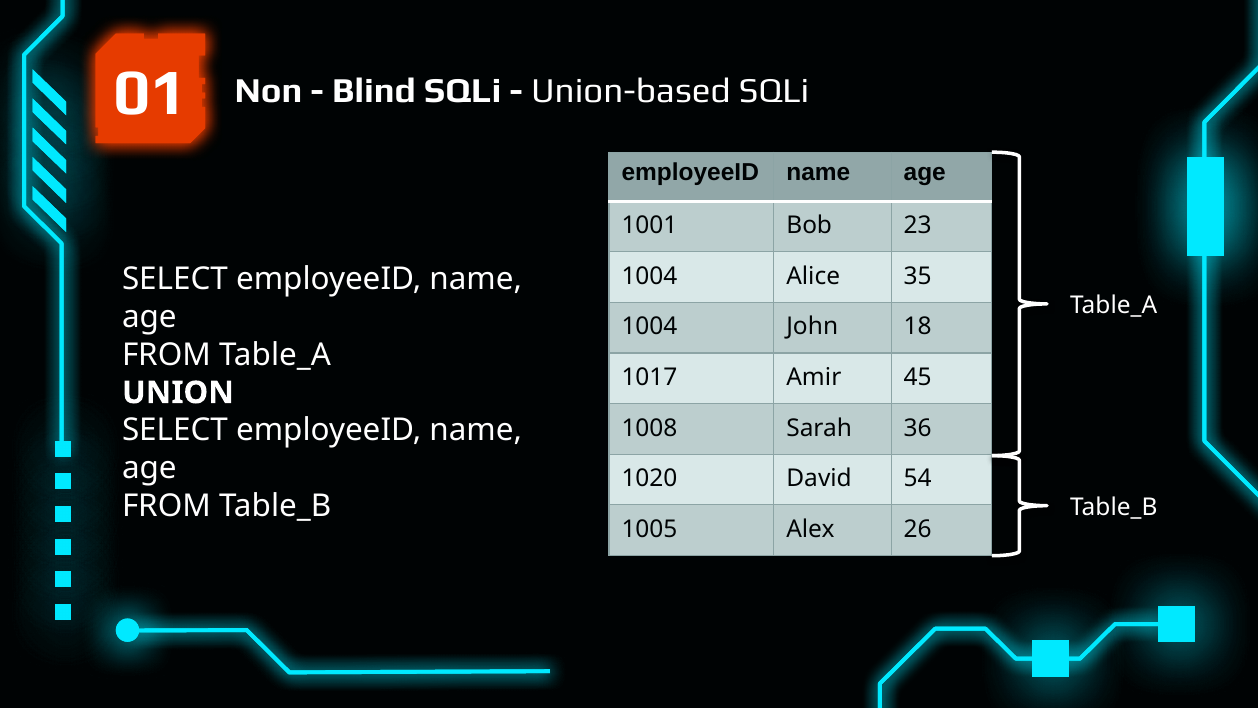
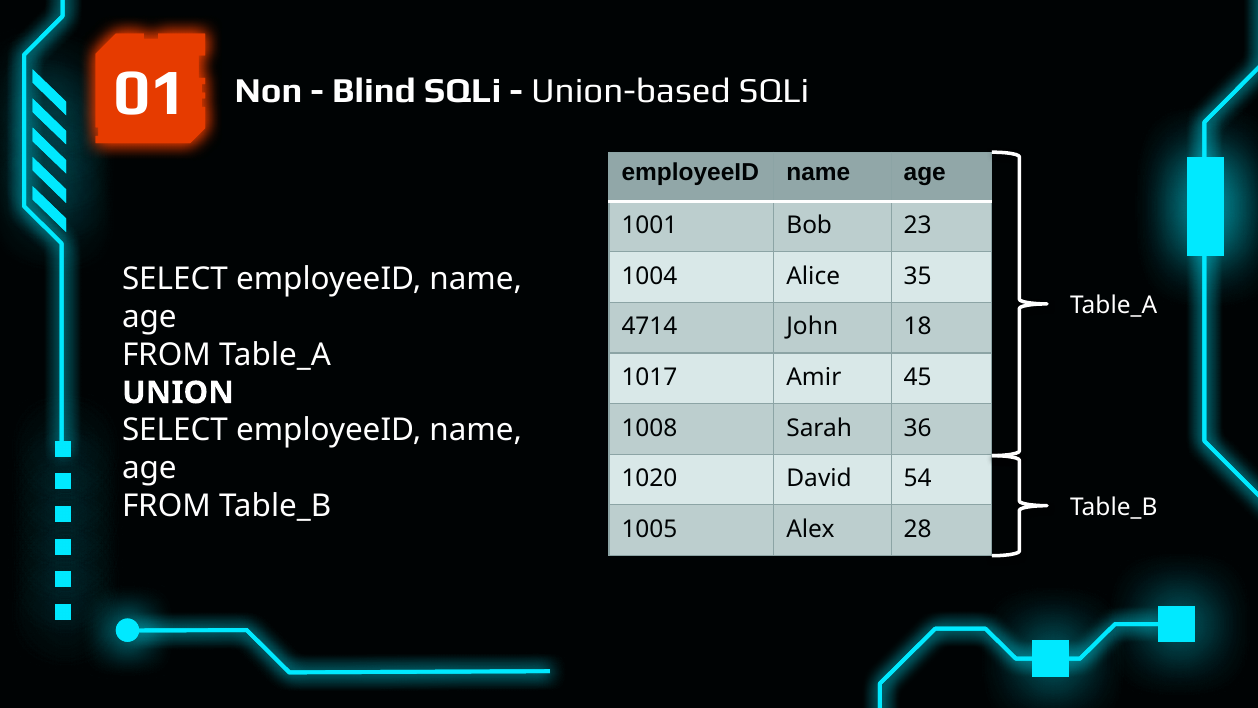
1004: 1004 -> 4714 (649, 327)
26: 26 -> 28 (918, 529)
